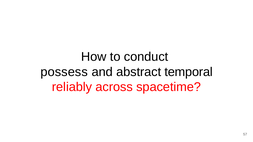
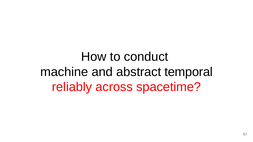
possess: possess -> machine (64, 72)
